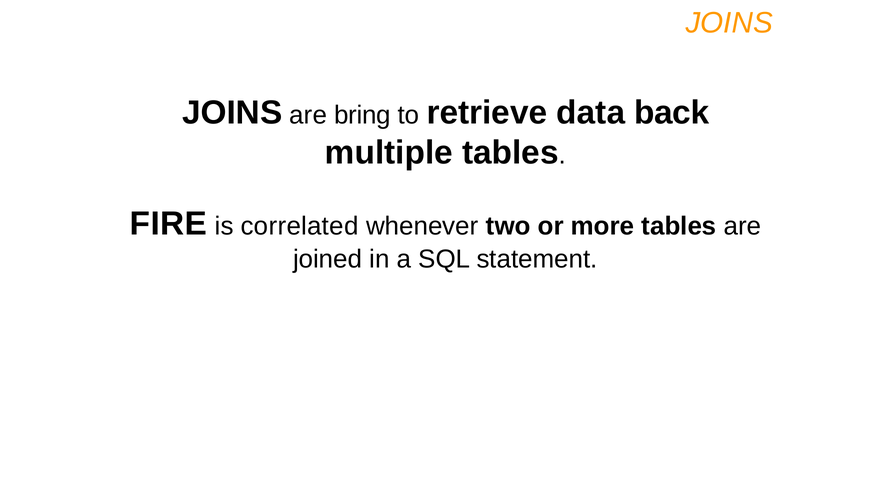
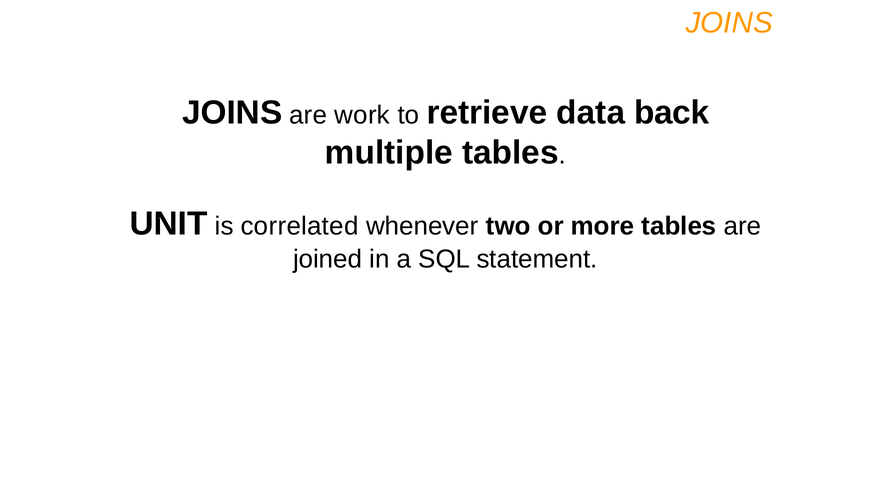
bring: bring -> work (362, 115)
FIRE: FIRE -> UNIT (169, 224)
